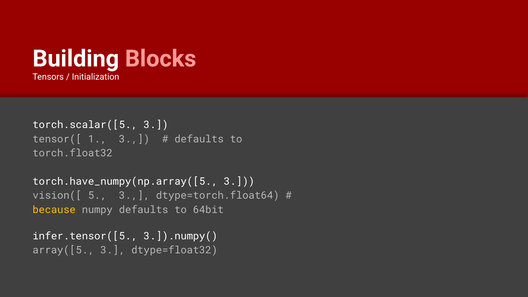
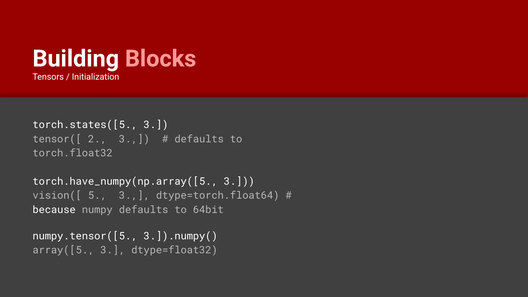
torch.scalar([5: torch.scalar([5 -> torch.states([5 (85, 125)
1: 1 -> 2 (97, 139)
because colour: yellow -> white (54, 210)
infer.tensor([5: infer.tensor([5 -> numpy.tensor([5 (85, 236)
